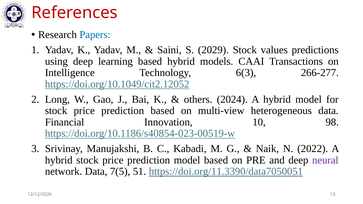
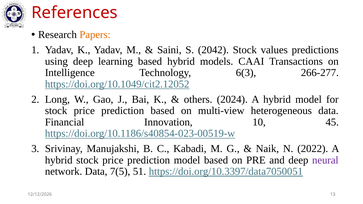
Papers colour: blue -> orange (95, 35)
2029: 2029 -> 2042 (213, 50)
98: 98 -> 45 (332, 122)
https://doi.org/11.3390/data7050051: https://doi.org/11.3390/data7050051 -> https://doi.org/10.3397/data7050051 (226, 172)
